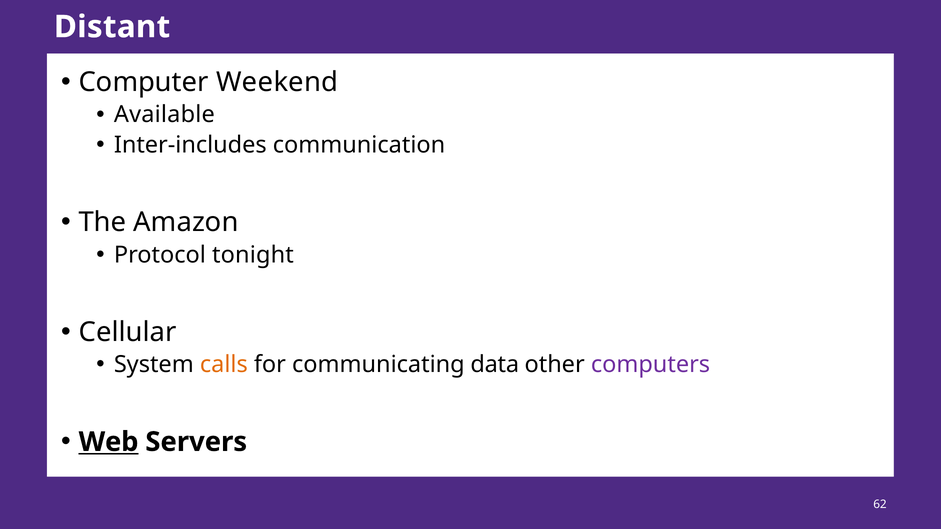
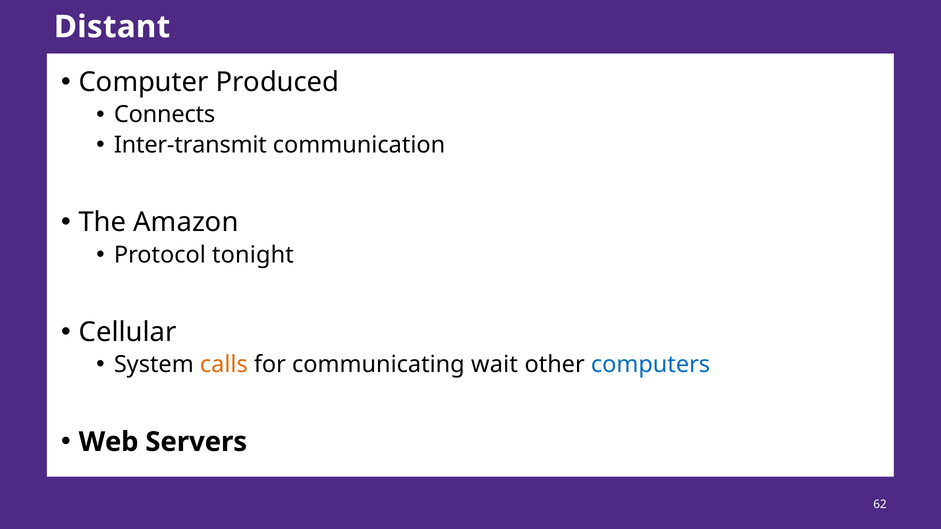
Weekend: Weekend -> Produced (277, 82)
Available: Available -> Connects (165, 115)
Inter-includes: Inter-includes -> Inter-transmit (190, 145)
data: data -> wait (495, 365)
computers colour: purple -> blue (651, 365)
Web underline: present -> none (109, 442)
